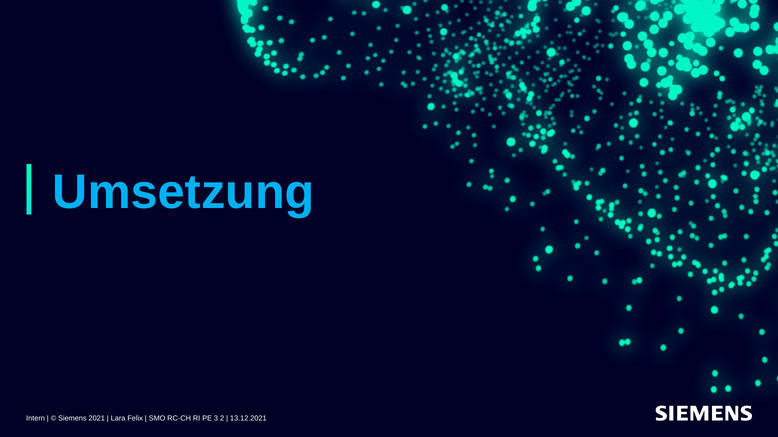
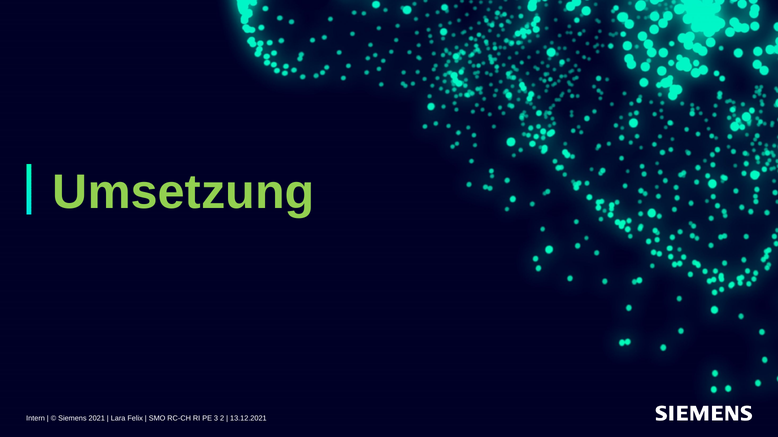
Umsetzung colour: light blue -> light green (183, 192)
